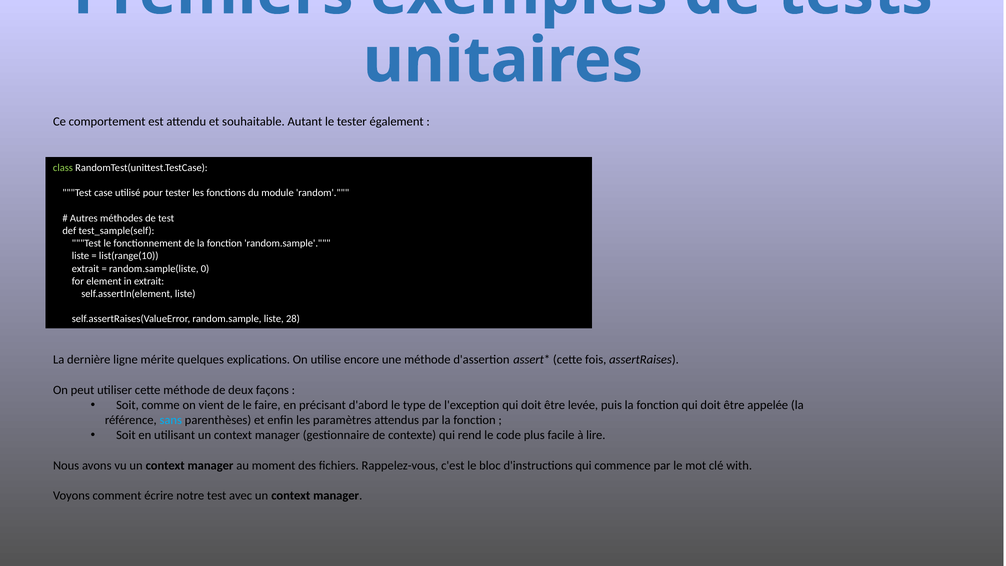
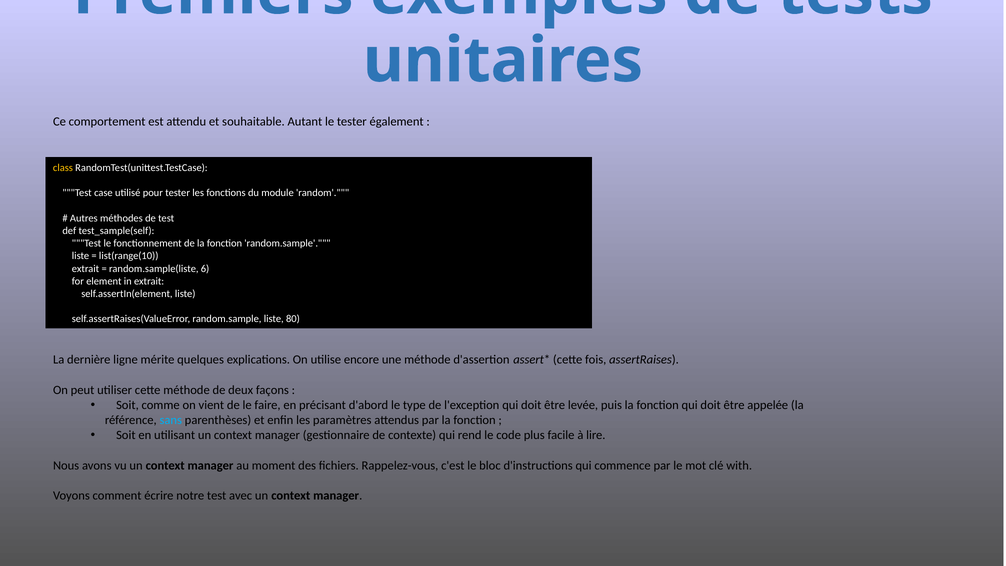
class colour: light green -> yellow (63, 168)
0: 0 -> 6 (205, 269)
28: 28 -> 80 (293, 319)
